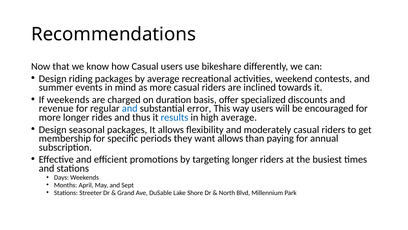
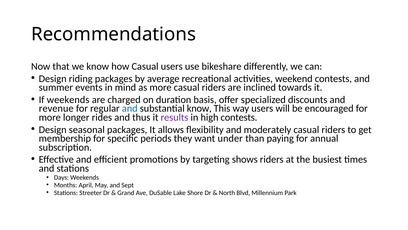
substantial error: error -> know (199, 108)
results colour: blue -> purple (175, 117)
high average: average -> contests (239, 117)
want allows: allows -> under (230, 138)
targeting longer: longer -> shows (245, 159)
